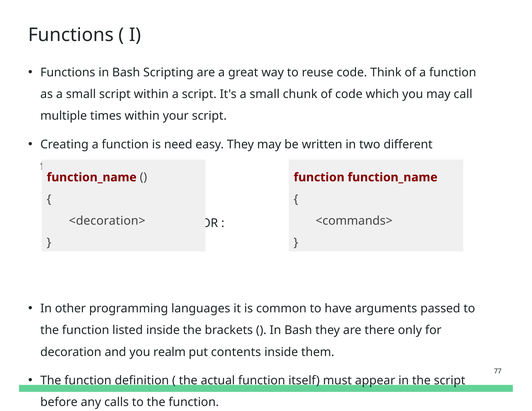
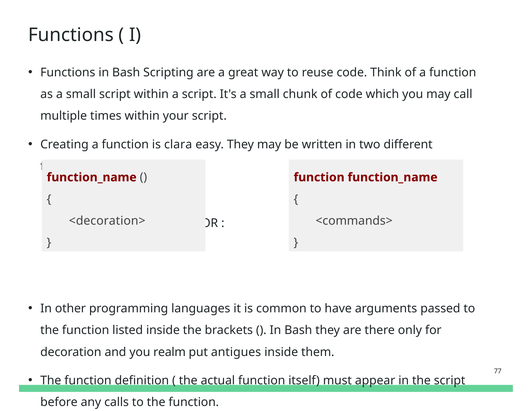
need: need -> clara (178, 144)
contents: contents -> antigues (236, 352)
